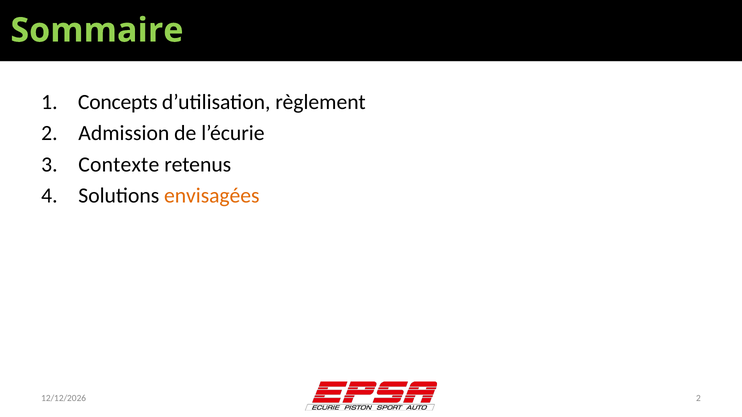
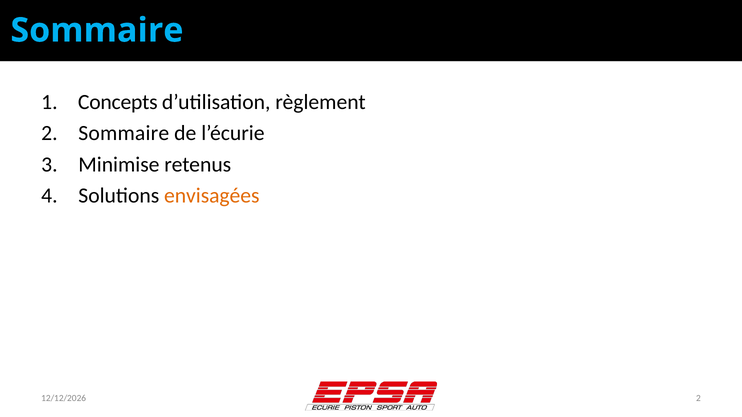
Sommaire colour: light green -> light blue (97, 30)
2 Admission: Admission -> Sommaire (124, 133)
Contexte: Contexte -> Minimise (119, 165)
